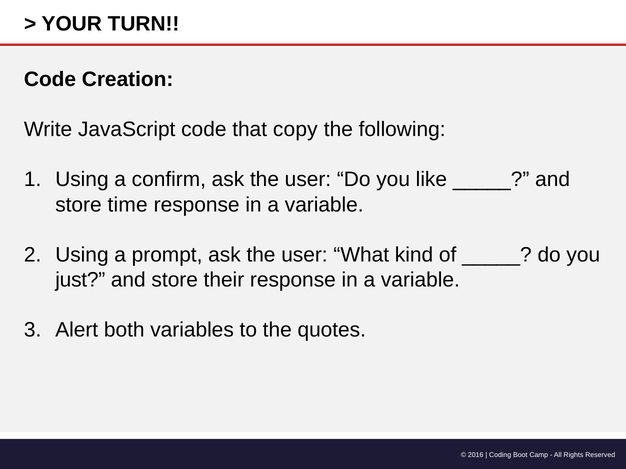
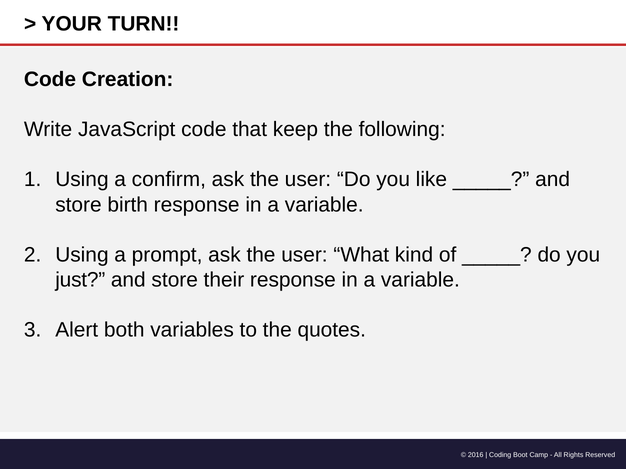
copy: copy -> keep (295, 130)
time: time -> birth (128, 205)
